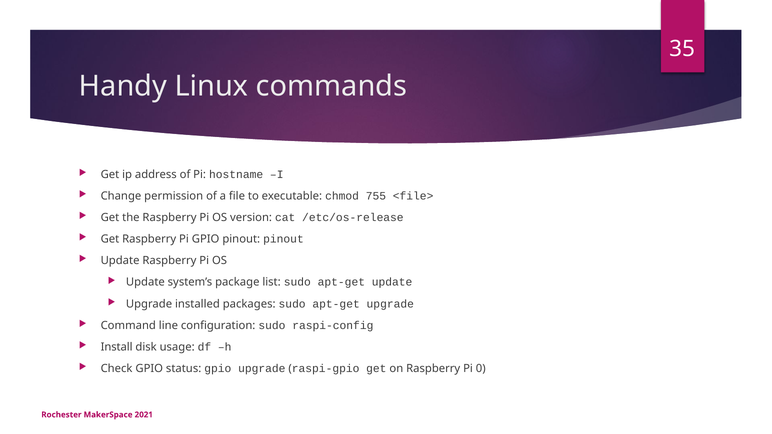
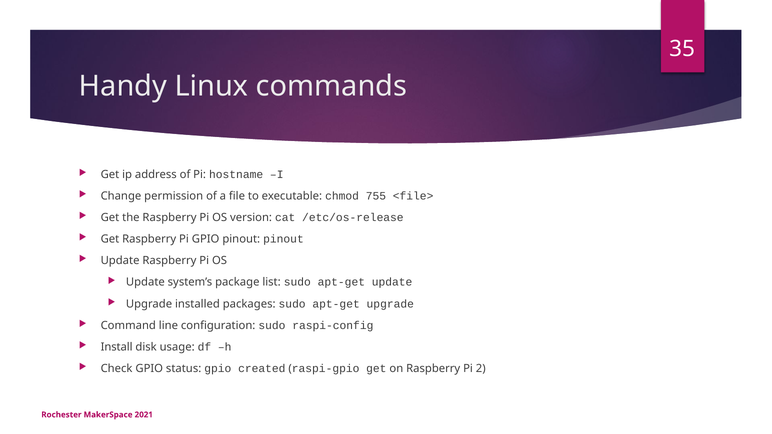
gpio upgrade: upgrade -> created (262, 369)
0: 0 -> 2 (481, 369)
